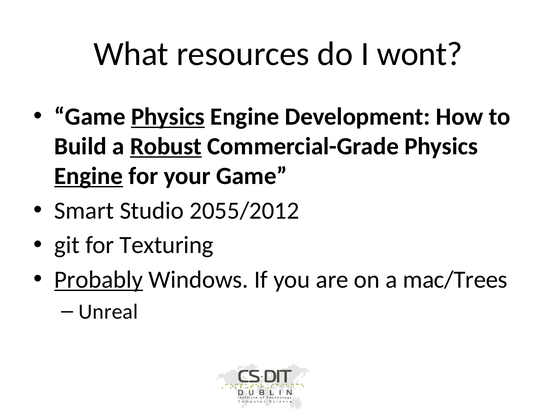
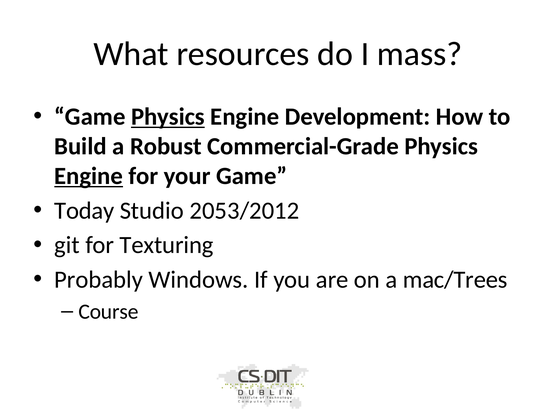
wont: wont -> mass (420, 54)
Robust underline: present -> none (166, 146)
Smart: Smart -> Today (84, 211)
2055/2012: 2055/2012 -> 2053/2012 (244, 211)
Probably underline: present -> none (99, 280)
Unreal: Unreal -> Course (108, 312)
